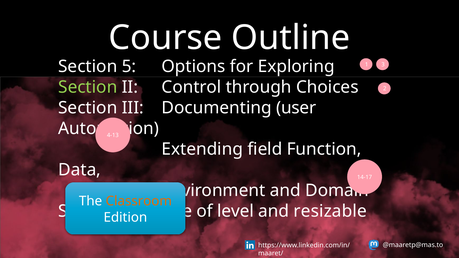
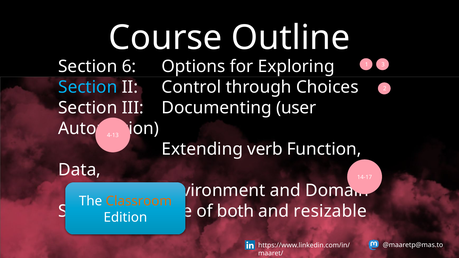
5: 5 -> 6 (129, 67)
Section colour: light green -> light blue (88, 87)
field: field -> verb (265, 149)
level: level -> both (236, 211)
